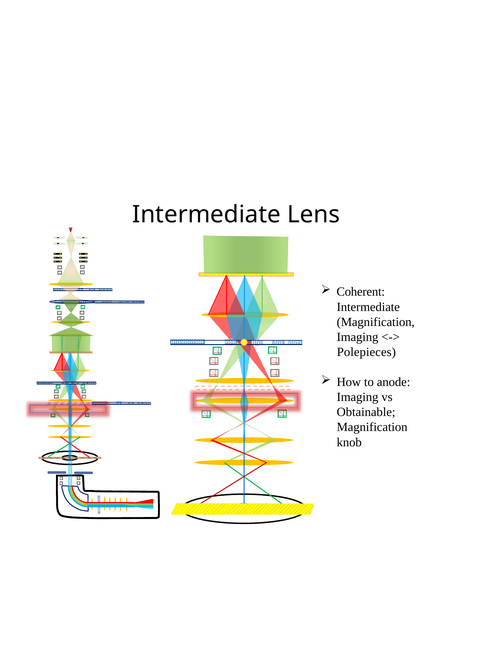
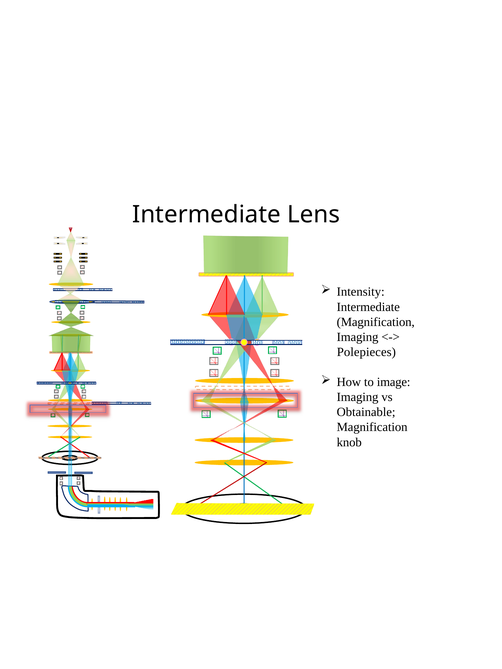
Coherent: Coherent -> Intensity (361, 292)
anode: anode -> image (394, 382)
